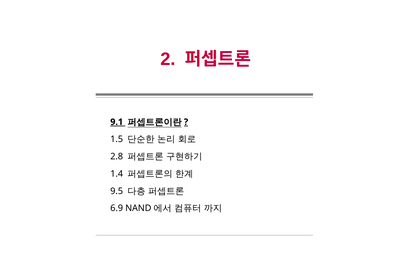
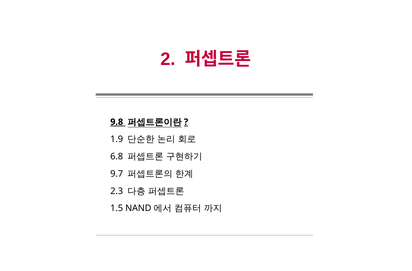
9.1: 9.1 -> 9.8 (117, 122)
1.5: 1.5 -> 1.9 (117, 139)
2.8: 2.8 -> 6.8 (117, 156)
1.4: 1.4 -> 9.7 (117, 174)
9.5: 9.5 -> 2.3 (117, 191)
6.9: 6.9 -> 1.5 (117, 208)
